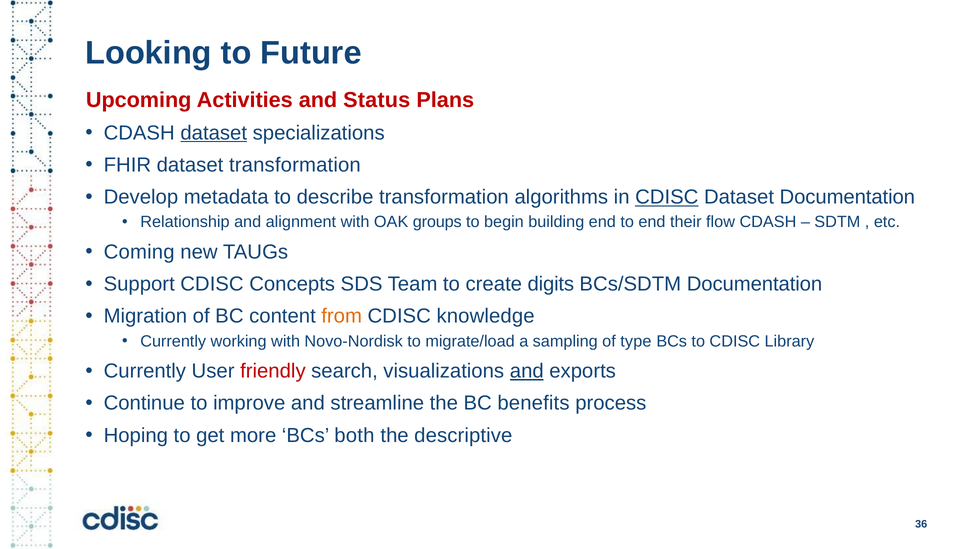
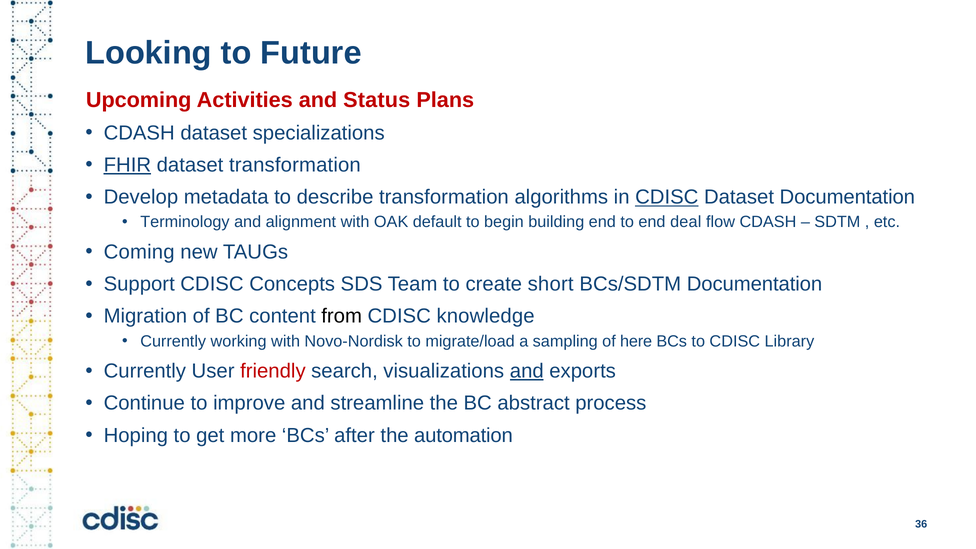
dataset underline: present -> none (214, 133)
FHIR underline: none -> present (127, 165)
Relationship: Relationship -> Terminology (185, 222)
groups: groups -> default (437, 222)
their: their -> deal (686, 222)
digits: digits -> short (551, 284)
from colour: orange -> black (342, 316)
type: type -> here (636, 341)
benefits: benefits -> abstract (534, 403)
both: both -> after (354, 435)
descriptive: descriptive -> automation (463, 435)
